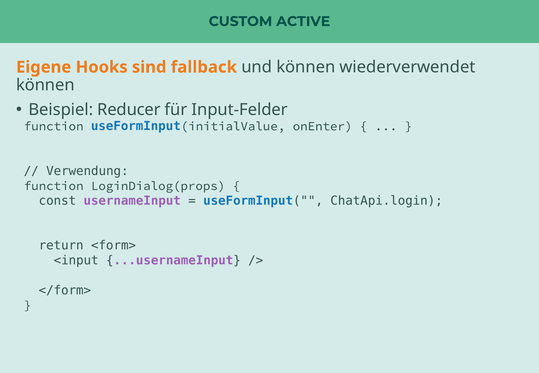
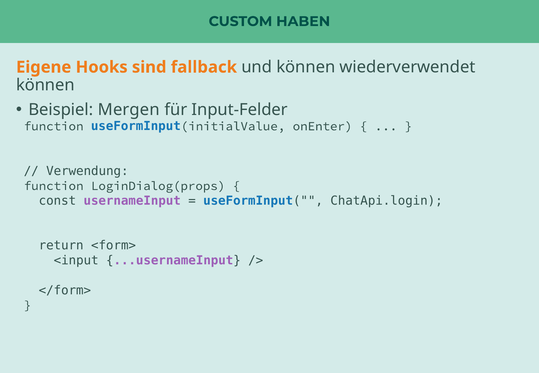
ACTIVE: ACTIVE -> HABEN (303, 21)
Reducer: Reducer -> Mergen (129, 110)
